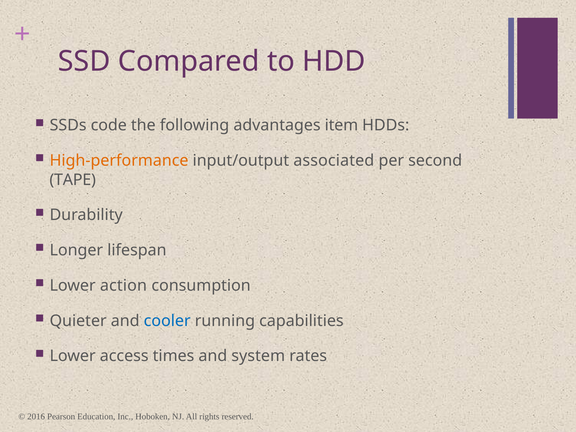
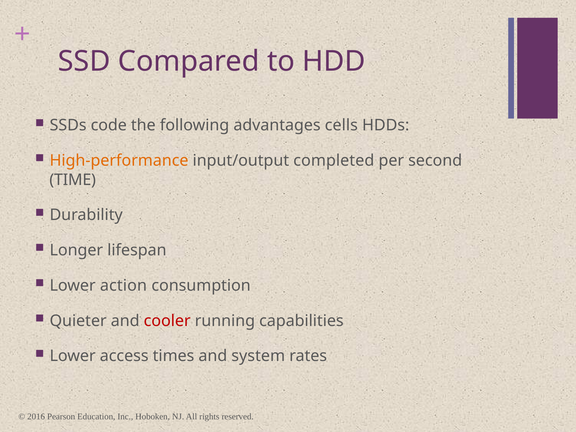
item: item -> cells (341, 125)
associated: associated -> completed (334, 161)
TAPE: TAPE -> TIME (73, 180)
cooler colour: blue -> red (167, 321)
